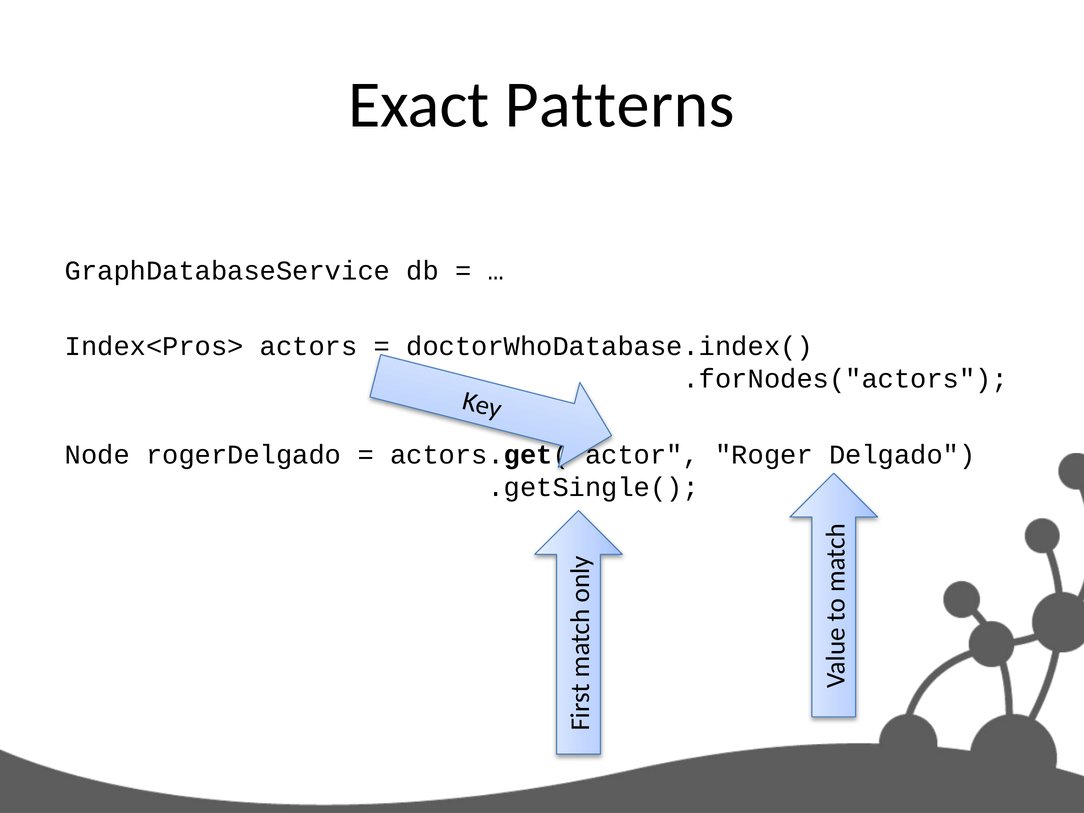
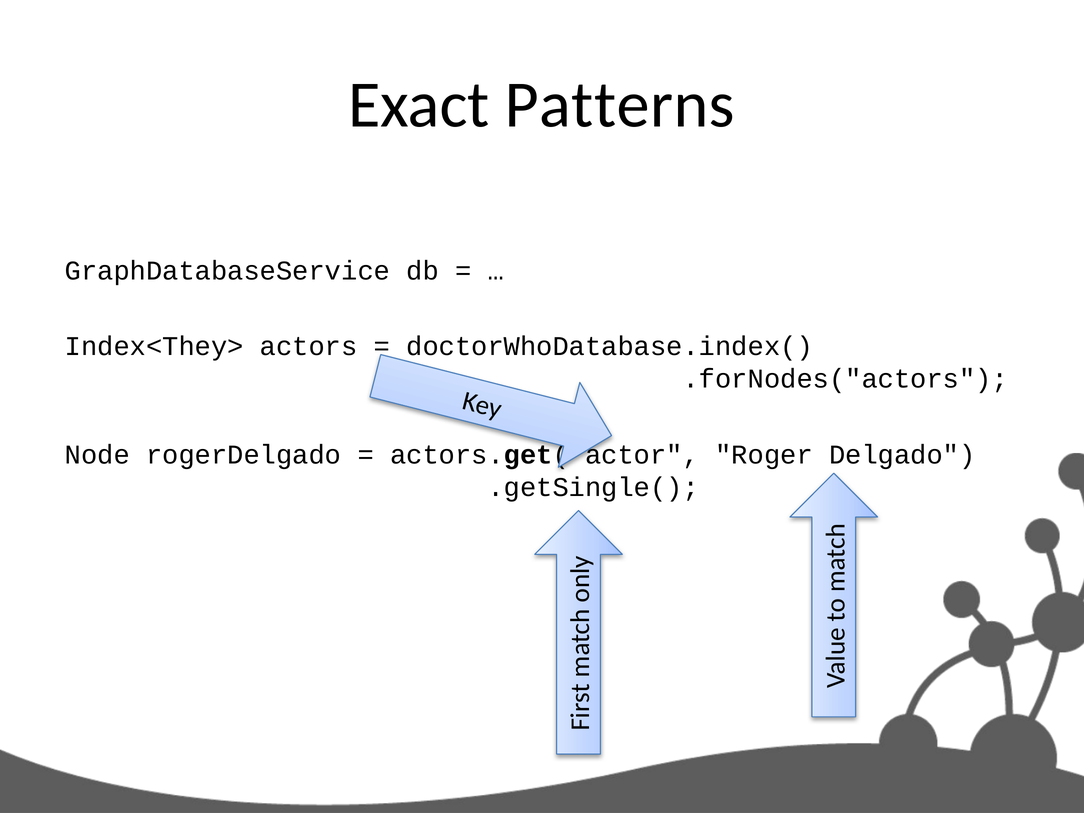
Index<Pros>: Index<Pros> -> Index<They> (154, 347)
